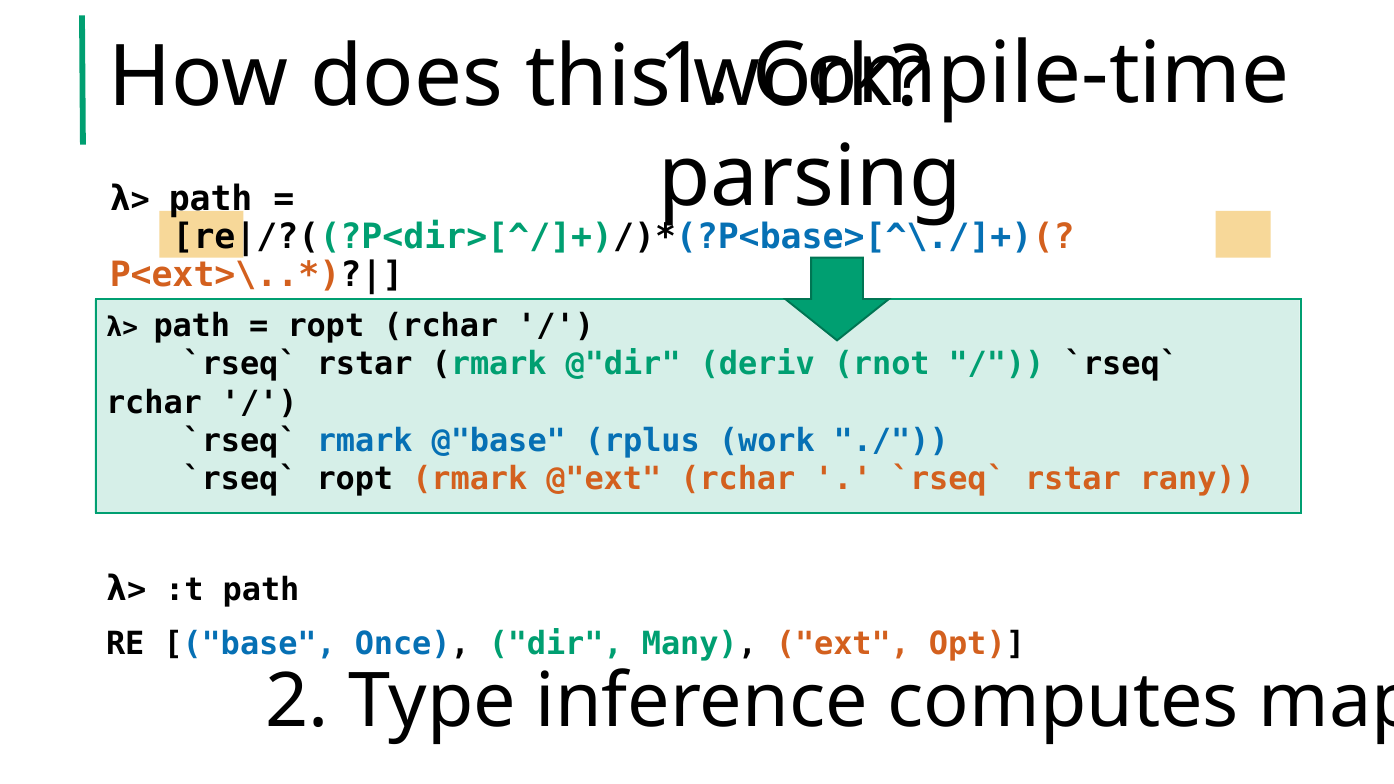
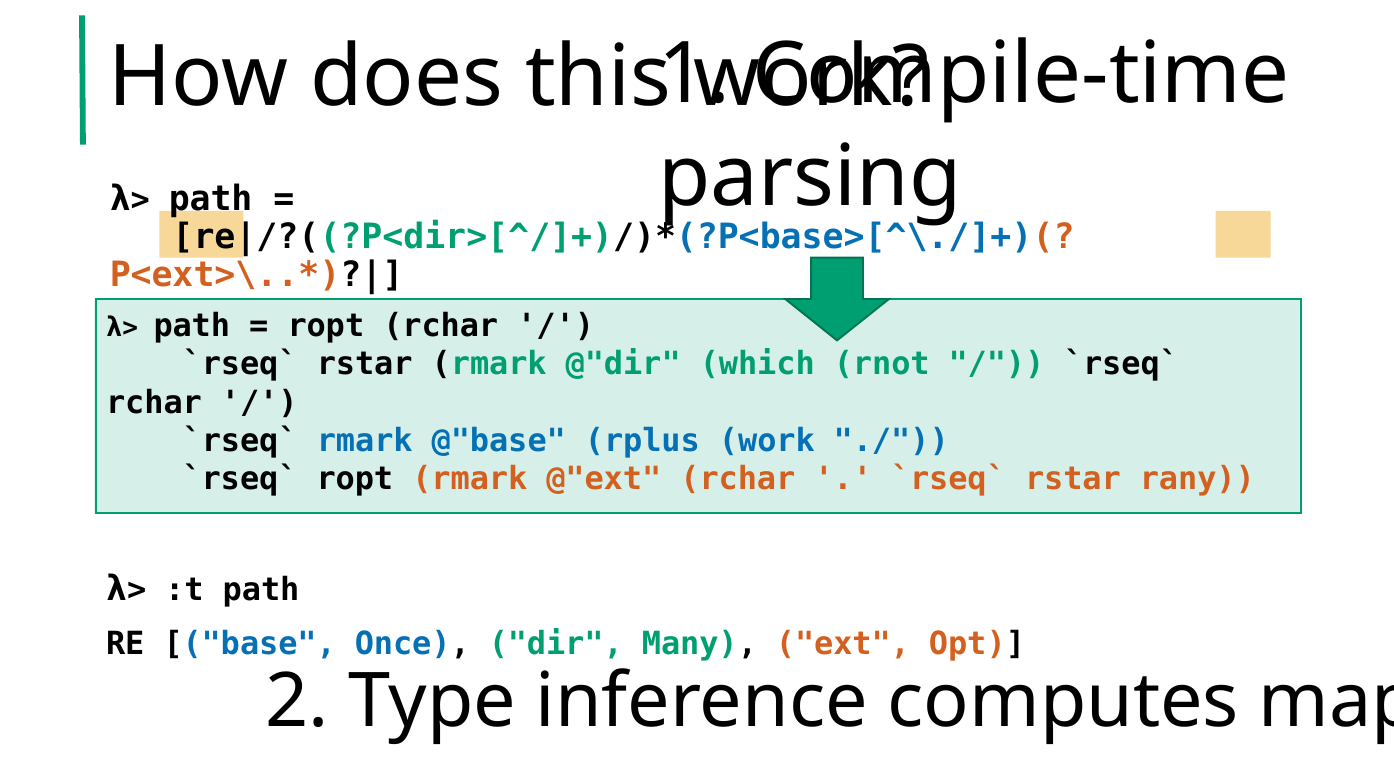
deriv: deriv -> which (757, 364)
